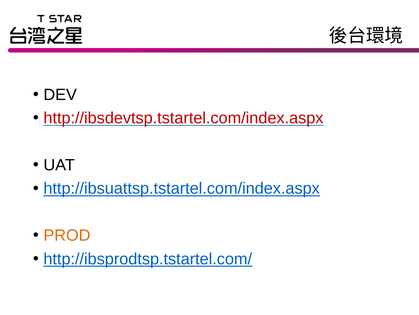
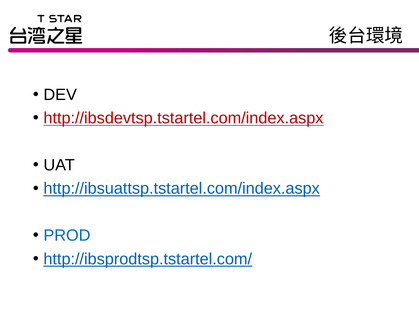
PROD colour: orange -> blue (67, 235)
